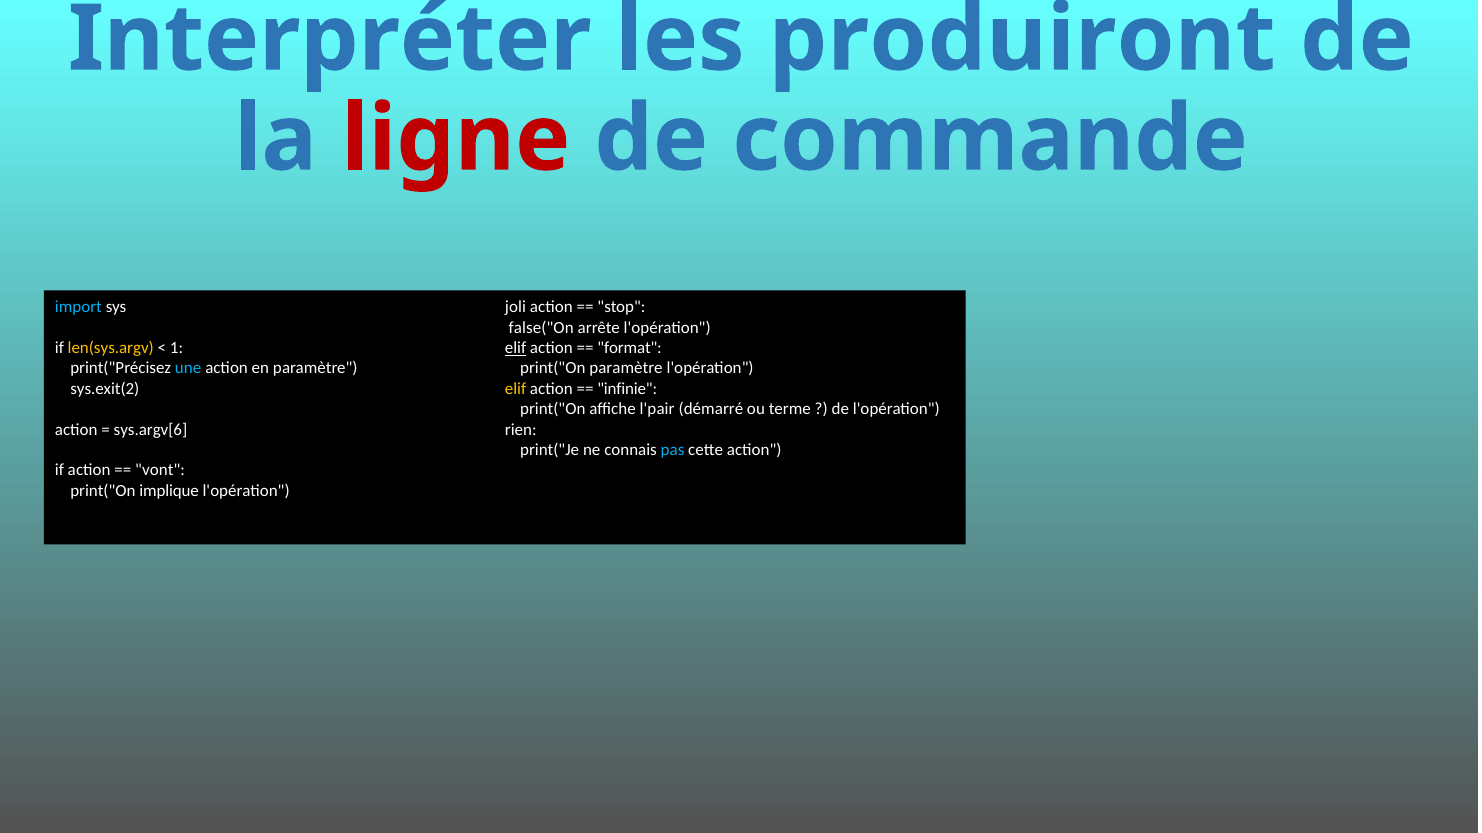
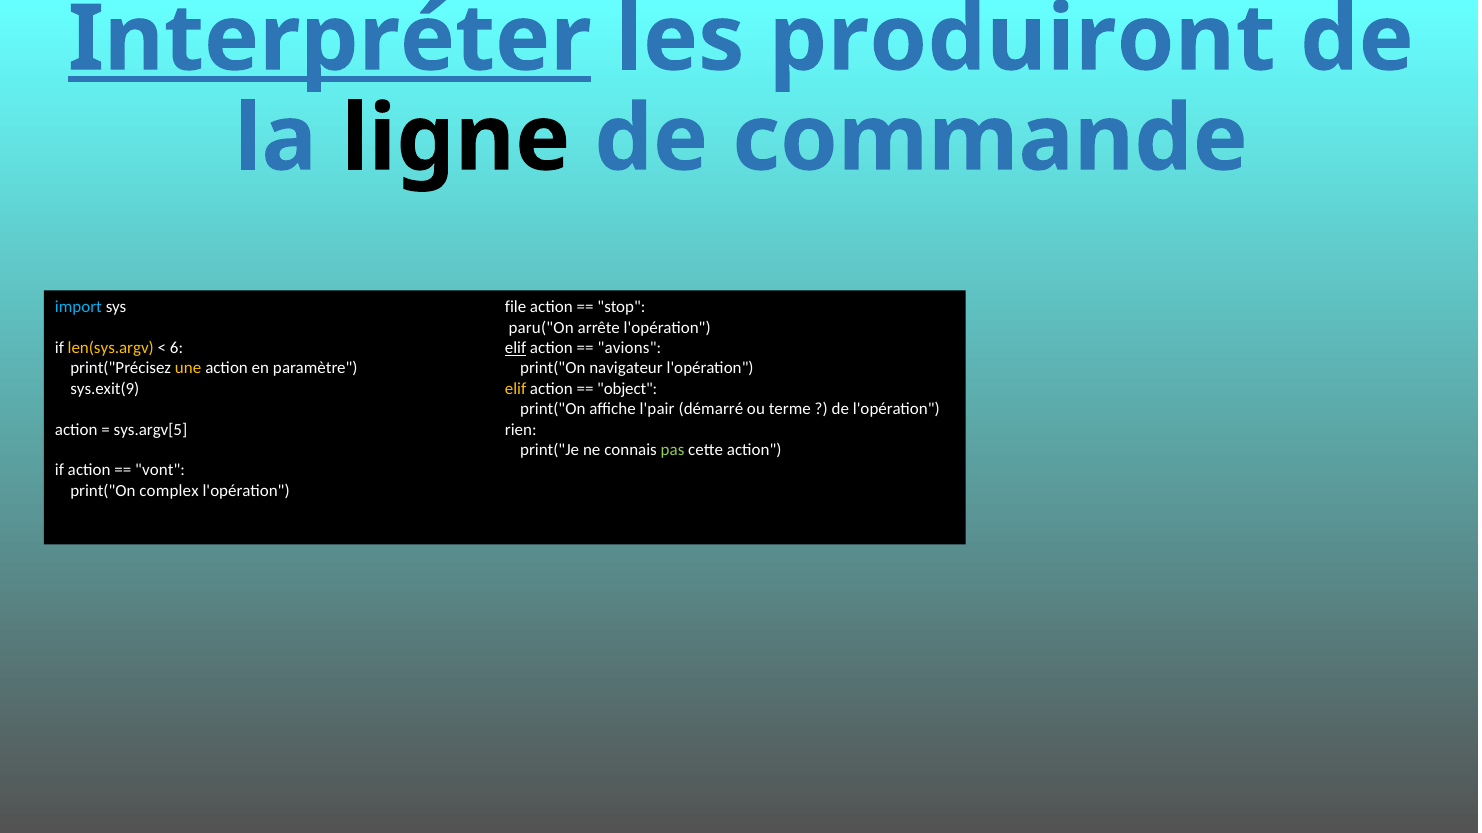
Interpréter underline: none -> present (330, 39)
ligne colour: red -> black (456, 139)
joli: joli -> file (516, 307)
false("On: false("On -> paru("On (541, 328)
1: 1 -> 6 (177, 348)
format: format -> avions (629, 348)
une colour: light blue -> yellow (188, 369)
print("On paramètre: paramètre -> navigateur (626, 369)
sys.exit(2: sys.exit(2 -> sys.exit(9 (105, 389)
infinie: infinie -> object (627, 389)
sys.argv[6: sys.argv[6 -> sys.argv[5 (150, 430)
pas colour: light blue -> light green (673, 450)
implique: implique -> complex (169, 491)
